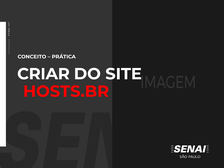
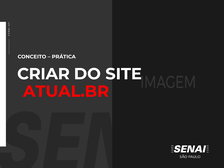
HOSTS.BR: HOSTS.BR -> ATUAL.BR (66, 91)
